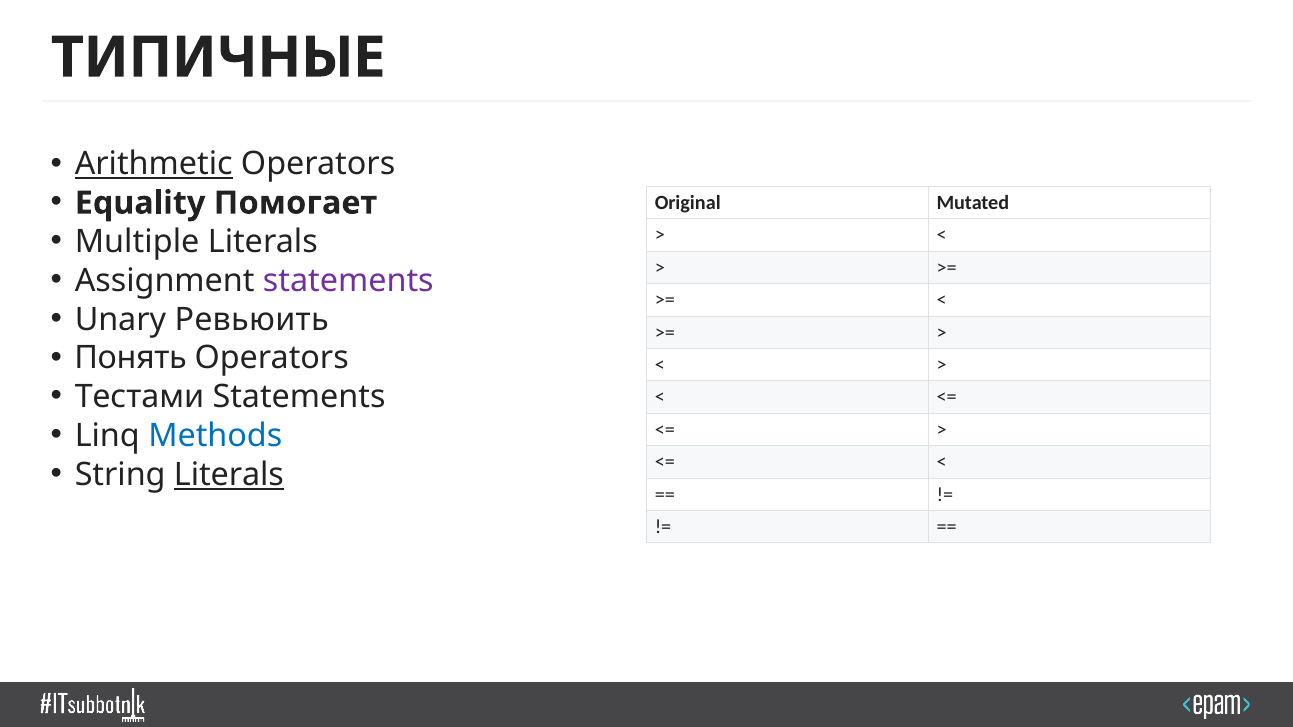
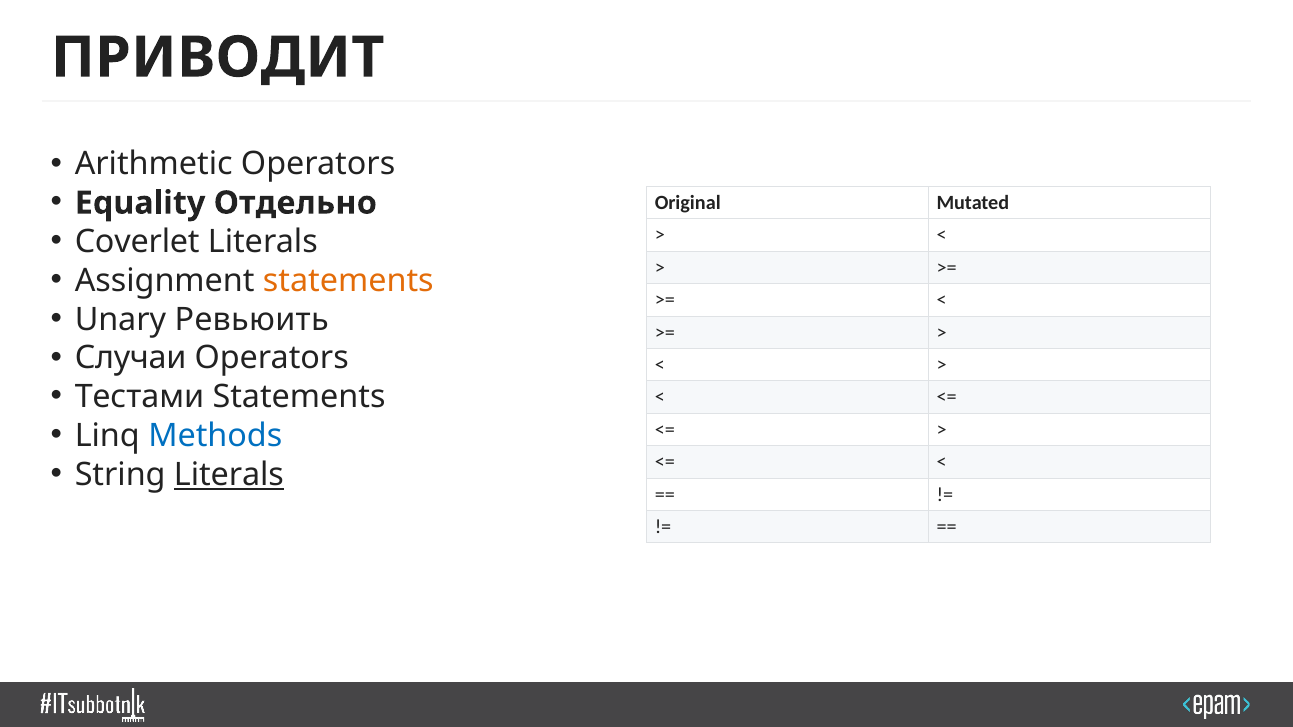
ТИПИЧНЫЕ: ТИПИЧНЫЕ -> ПРИВОДИТ (218, 58)
Arithmetic underline: present -> none (154, 164)
Помогает: Помогает -> Отдельно (295, 203)
Multiple: Multiple -> Coverlet (137, 242)
statements colour: purple -> orange (348, 281)
Понять: Понять -> Случаи (131, 358)
